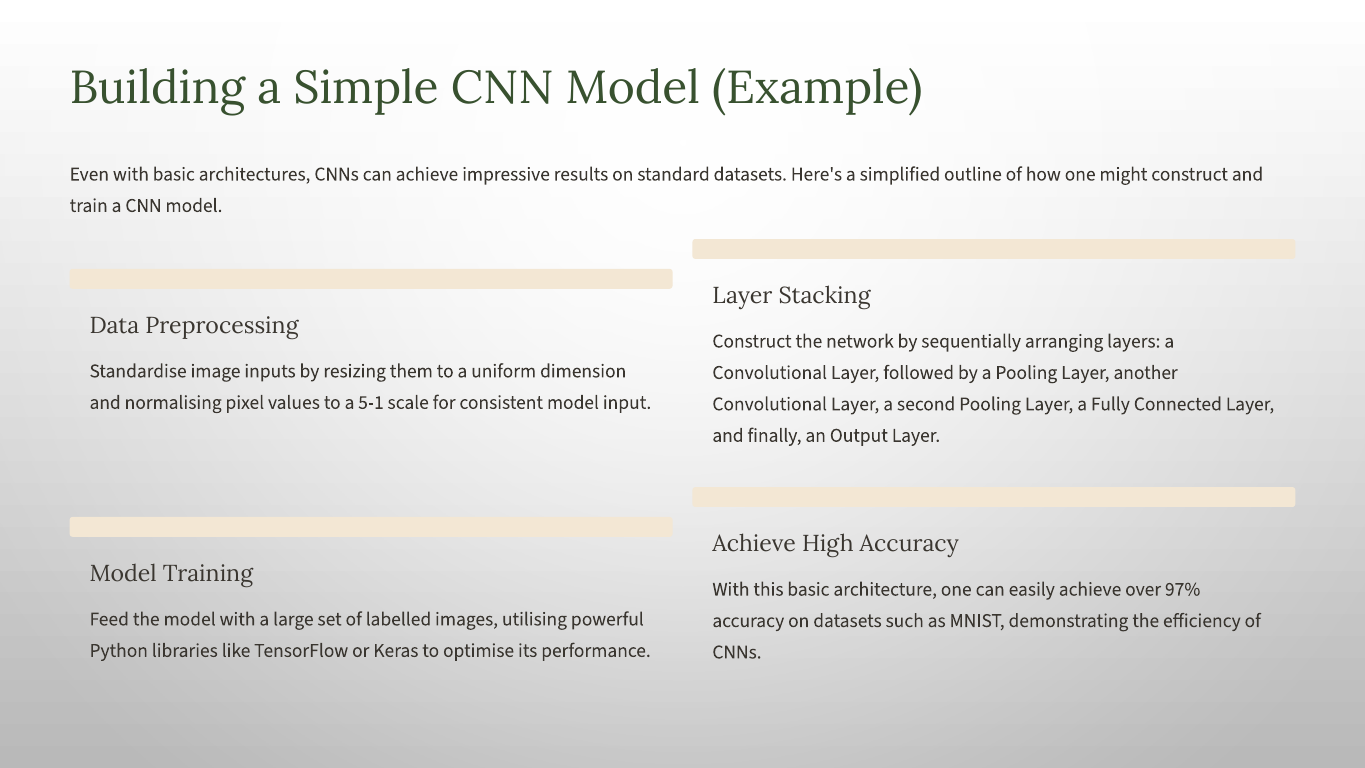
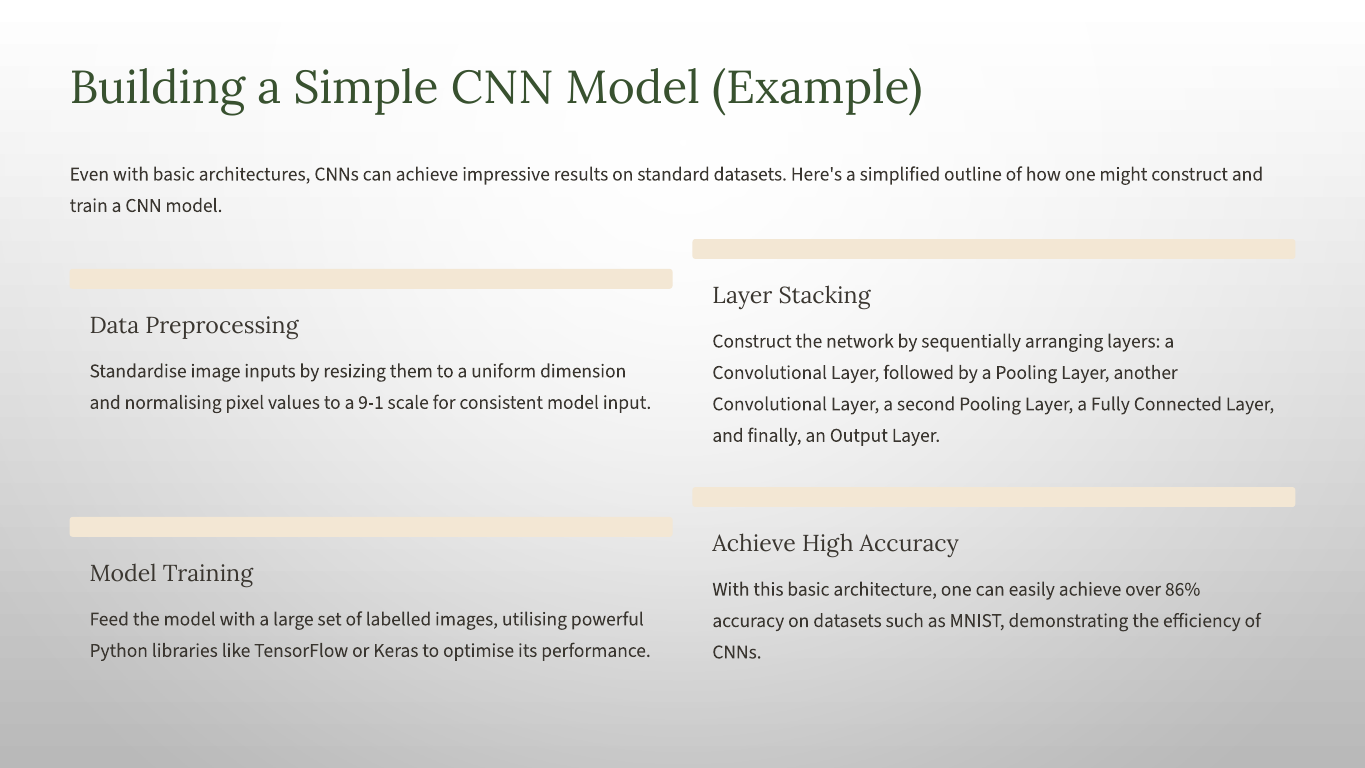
5-1: 5-1 -> 9-1 (371, 402)
97%: 97% -> 86% (1183, 589)
